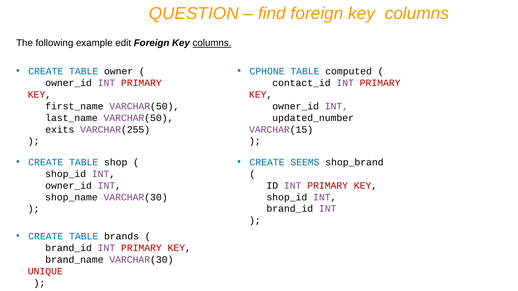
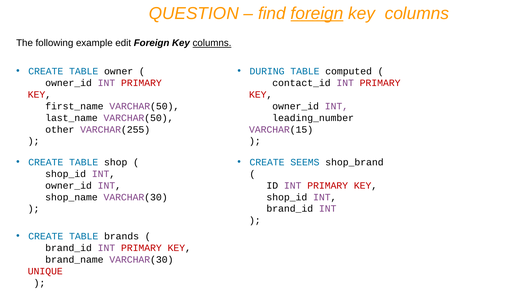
foreign underline: none -> present (317, 13)
CPHONE: CPHONE -> DURING (267, 71)
updated_number: updated_number -> leading_number (313, 118)
exits: exits -> other (60, 130)
